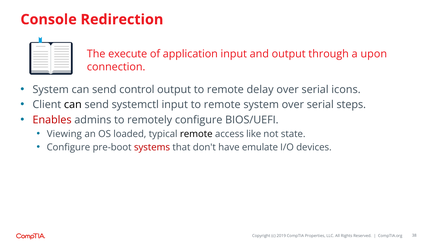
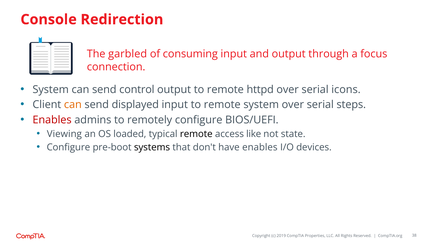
execute: execute -> garbled (128, 54)
application: application -> consuming (190, 54)
upon: upon -> focus (374, 54)
delay: delay -> httpd (260, 89)
can colour: black -> orange (73, 104)
systemctl: systemctl -> displayed (135, 104)
systems colour: red -> black (152, 147)
have emulate: emulate -> enables (260, 147)
